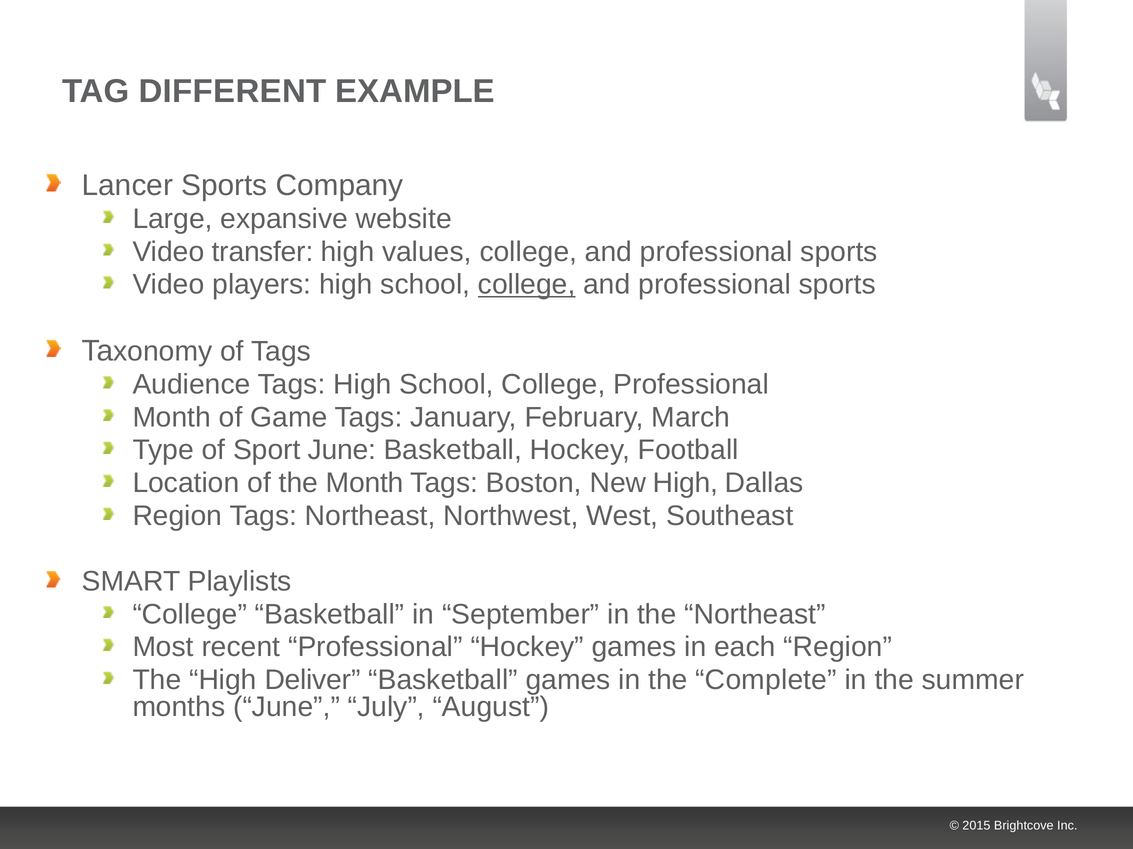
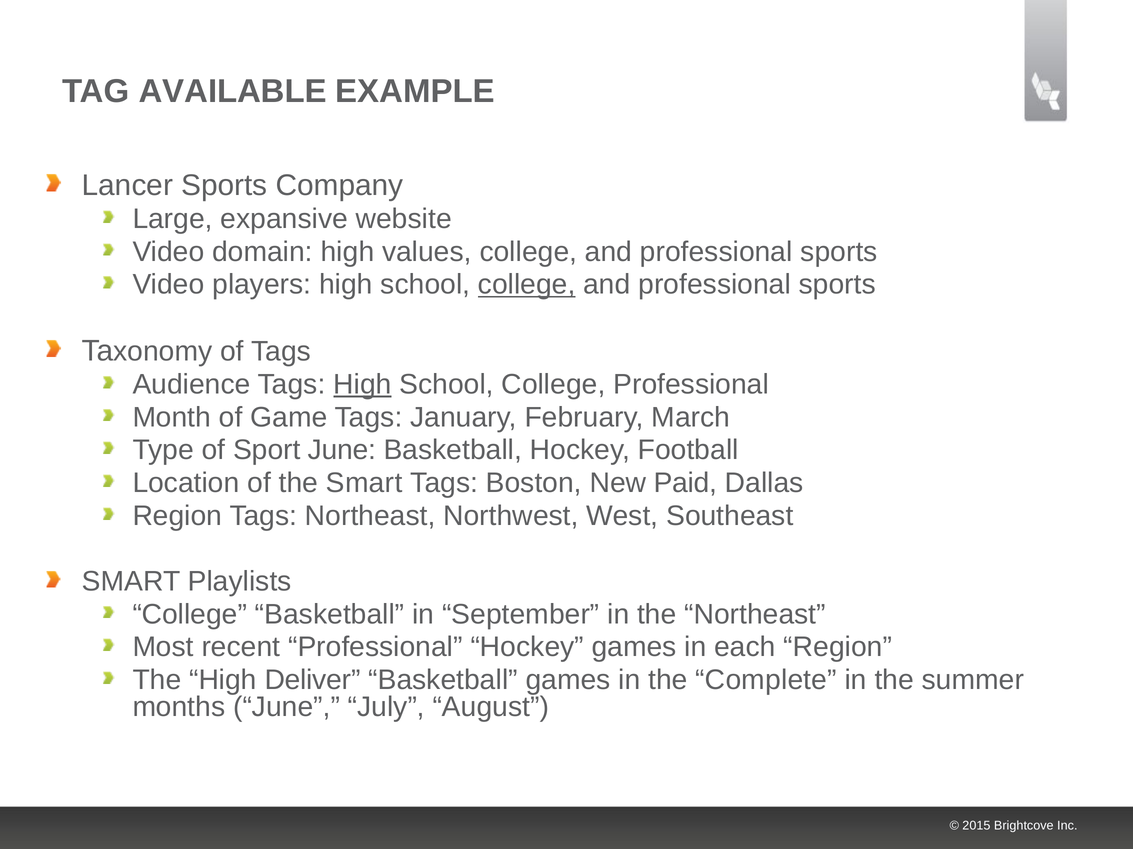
DIFFERENT: DIFFERENT -> AVAILABLE (233, 92)
transfer: transfer -> domain (262, 252)
High underline: none -> present (362, 385)
the Month: Month -> Smart (364, 483)
New High: High -> Paid (685, 483)
